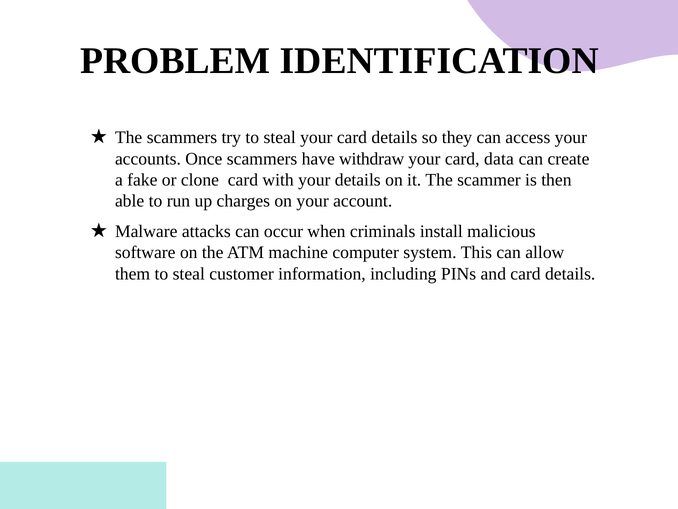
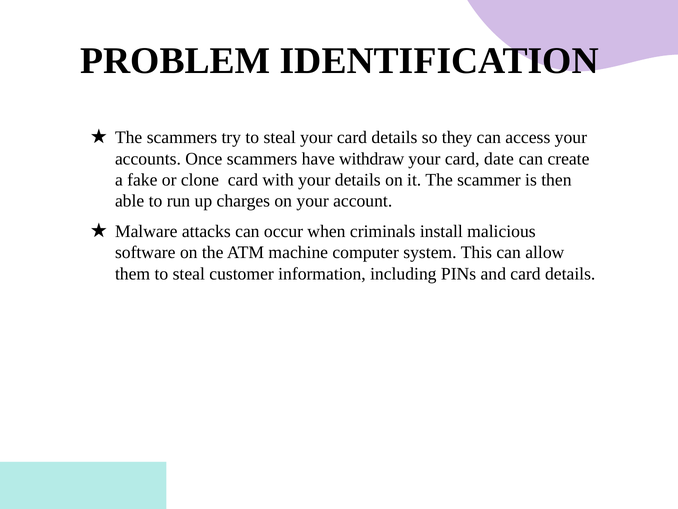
data: data -> date (499, 159)
